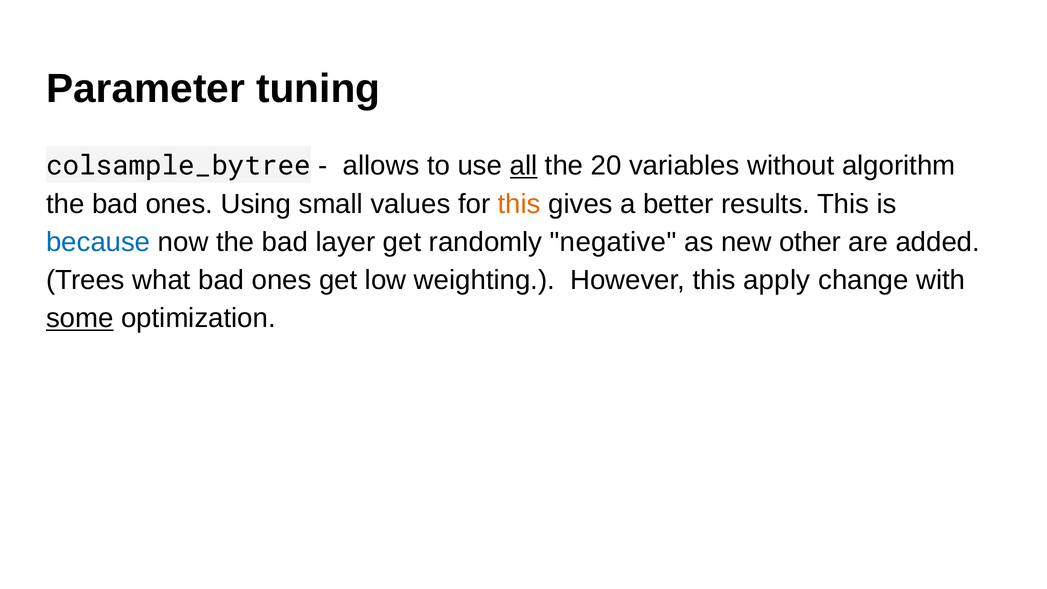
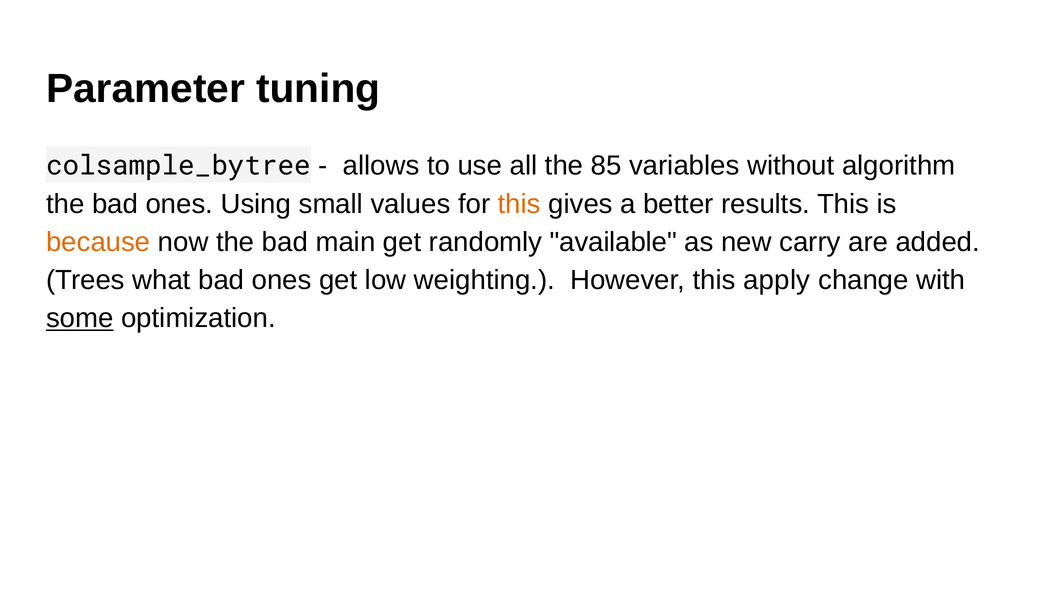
all underline: present -> none (524, 166)
20: 20 -> 85 (606, 166)
because colour: blue -> orange (98, 242)
layer: layer -> main (346, 242)
negative: negative -> available (613, 242)
other: other -> carry (810, 242)
